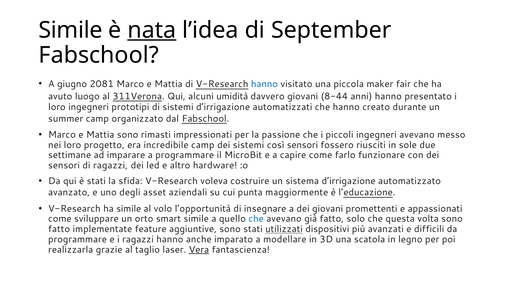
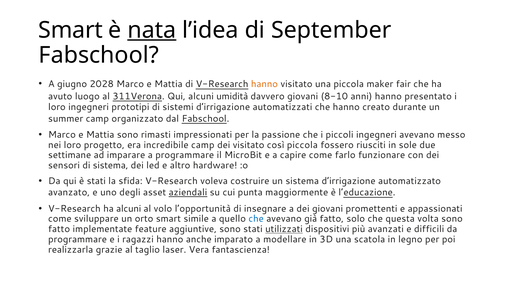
Simile: Simile -> Smart (71, 30)
2081: 2081 -> 2028 (102, 84)
hanno colour: blue -> orange (264, 84)
8-44: 8-44 -> 8-10 (334, 96)
dei sistemi: sistemi -> visitato (249, 145)
così sensori: sensori -> piccola (302, 145)
di ragazzi: ragazzi -> sistema (111, 166)
aziendali underline: none -> present (188, 193)
ha simile: simile -> alcuni (129, 209)
Vera underline: present -> none (199, 250)
